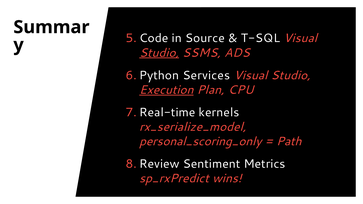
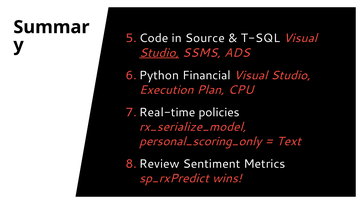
Services: Services -> Financial (206, 75)
Execution underline: present -> none (166, 90)
kernels: kernels -> policies (219, 112)
Path: Path -> Text (289, 142)
